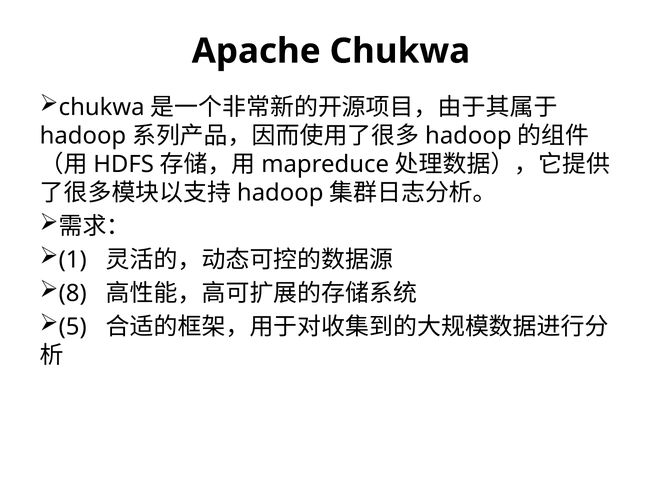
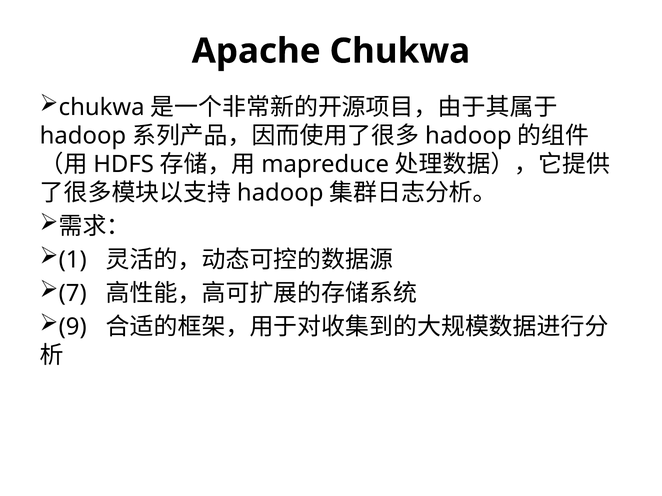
8: 8 -> 7 (73, 294)
5: 5 -> 9 (73, 327)
